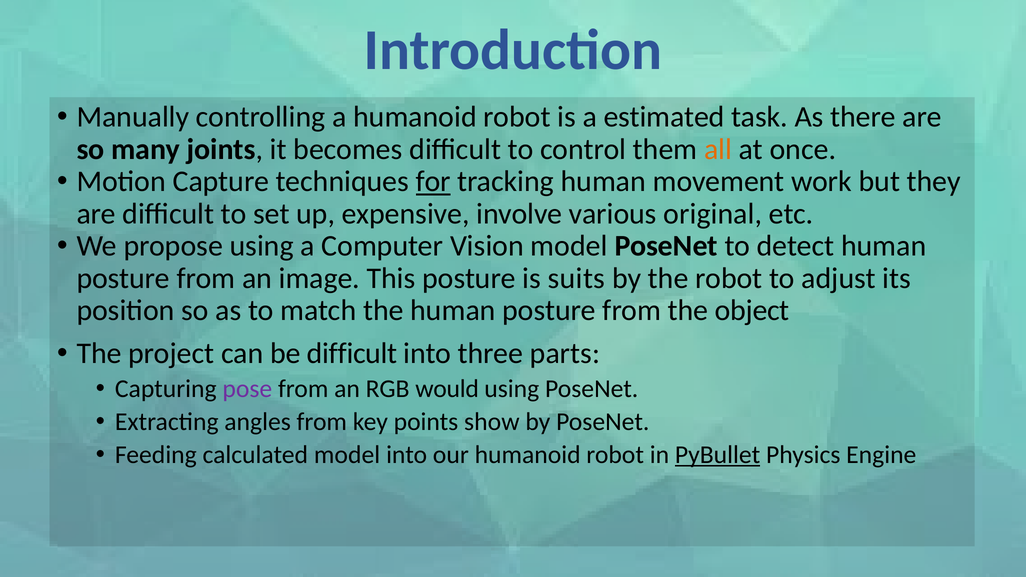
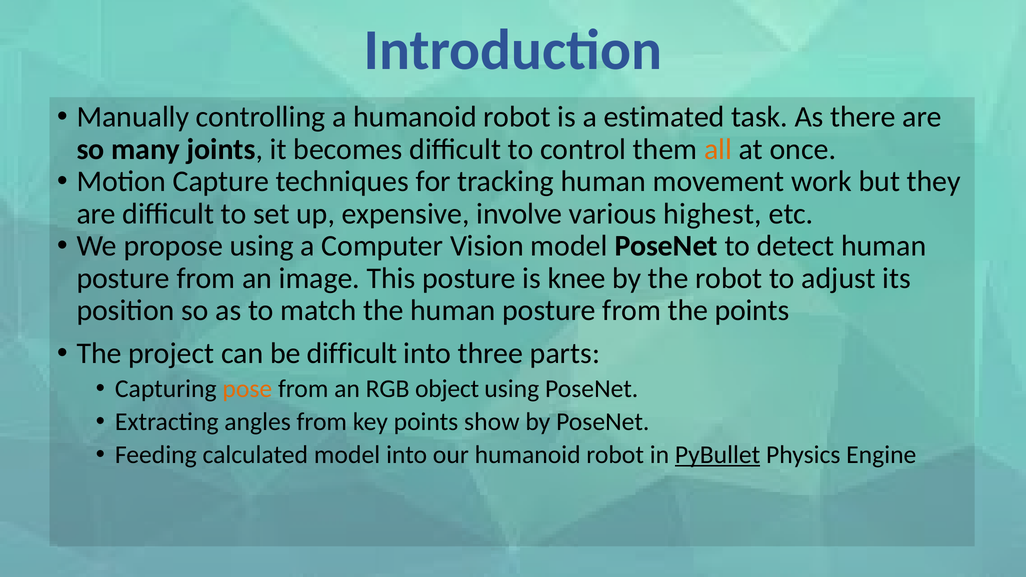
for underline: present -> none (433, 182)
original: original -> highest (713, 214)
suits: suits -> knee (577, 278)
the object: object -> points (752, 311)
pose colour: purple -> orange (247, 389)
would: would -> object (447, 389)
